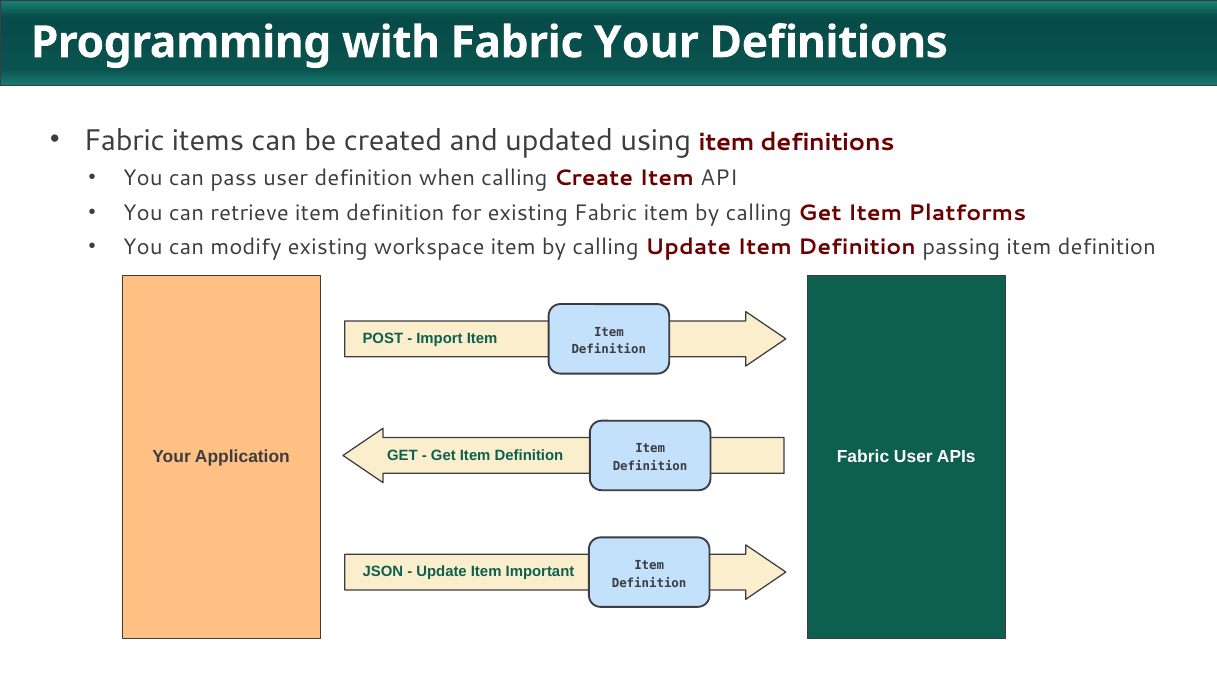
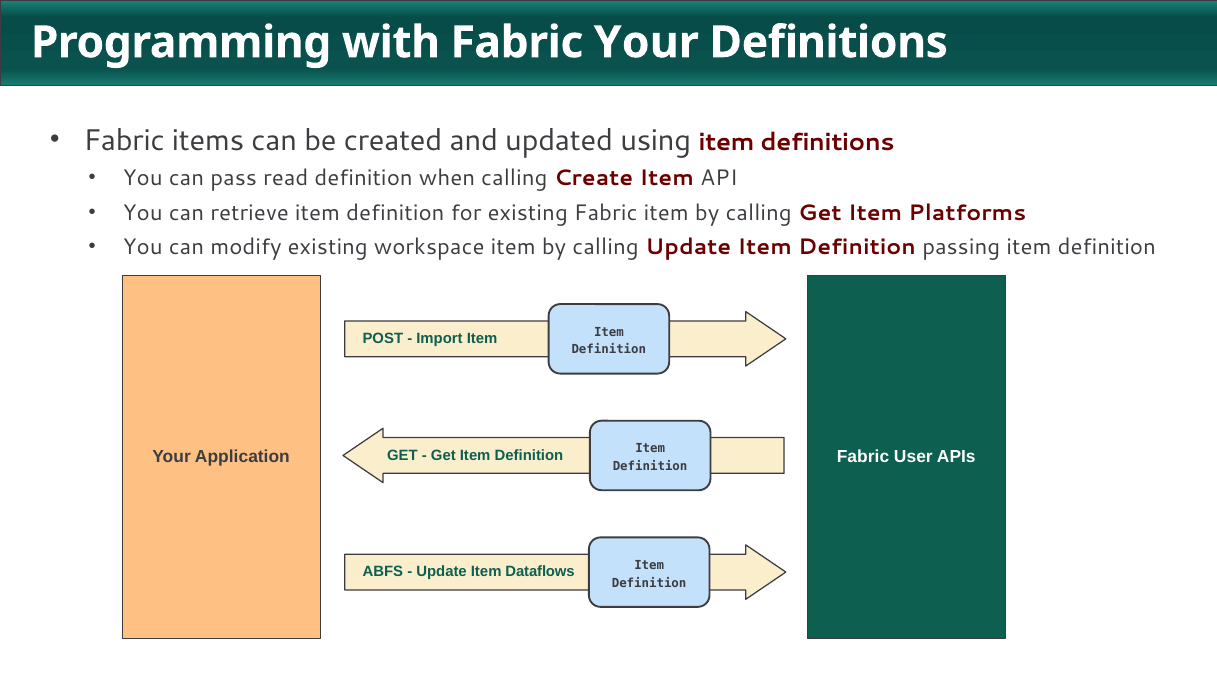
pass user: user -> read (286, 178)
JSON: JSON -> ABFS (383, 572)
Important: Important -> Dataflows (540, 572)
